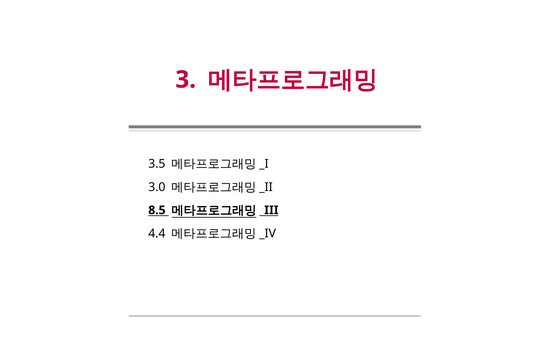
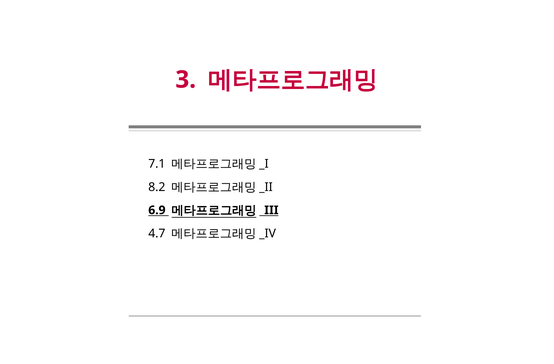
3.5: 3.5 -> 7.1 (157, 164)
3.0: 3.0 -> 8.2 (157, 187)
8.5: 8.5 -> 6.9 (157, 210)
4.4: 4.4 -> 4.7 (157, 233)
